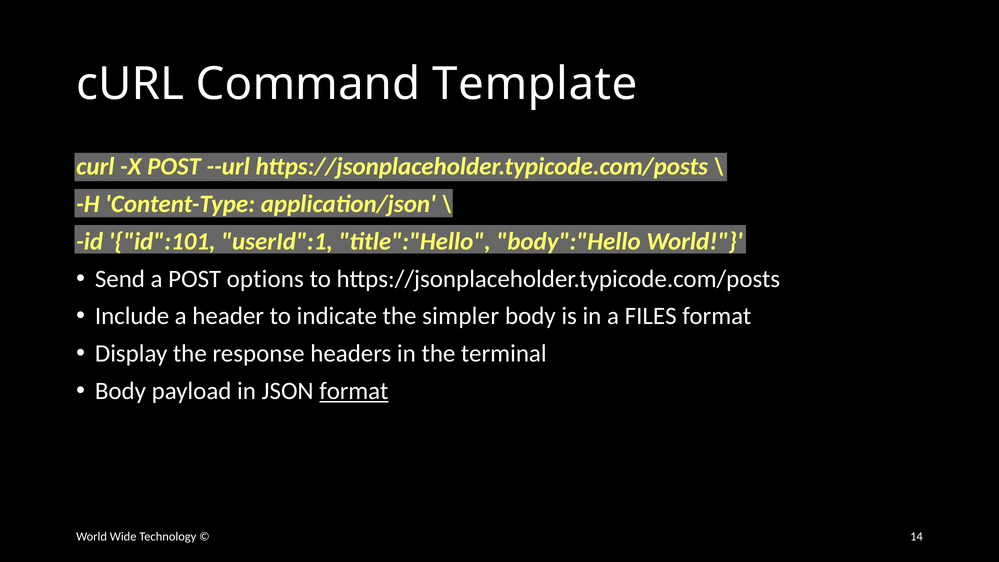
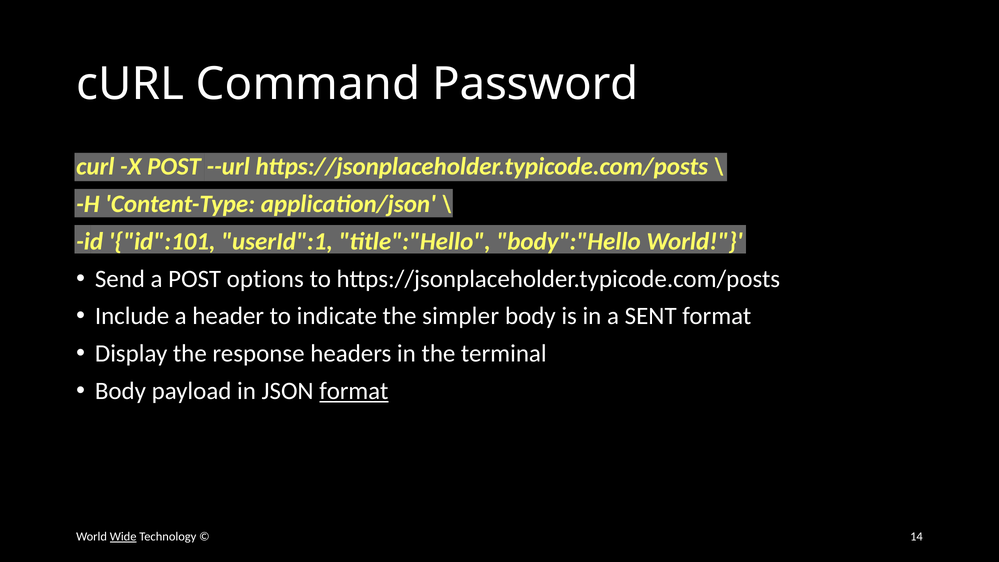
Template: Template -> Password (535, 84)
FILES: FILES -> SENT (651, 316)
Wide underline: none -> present (123, 537)
